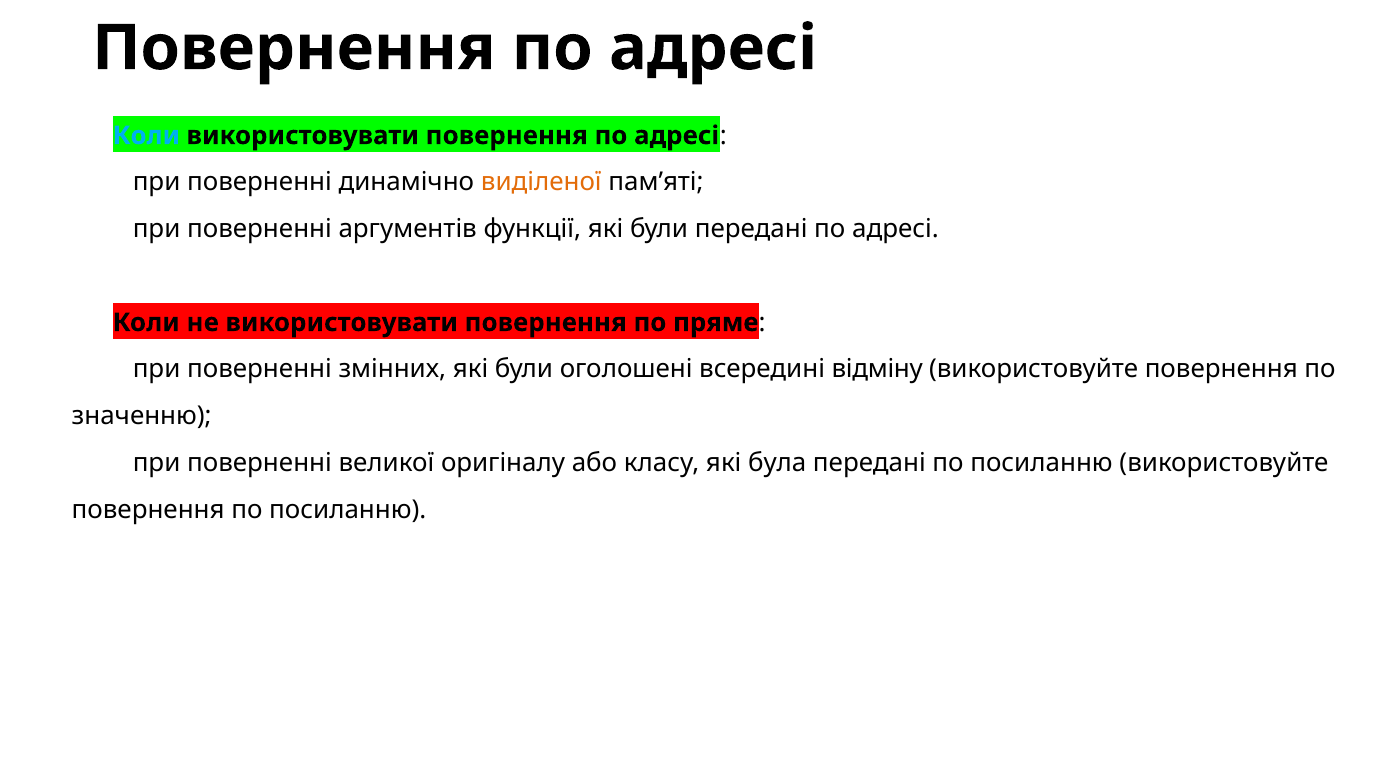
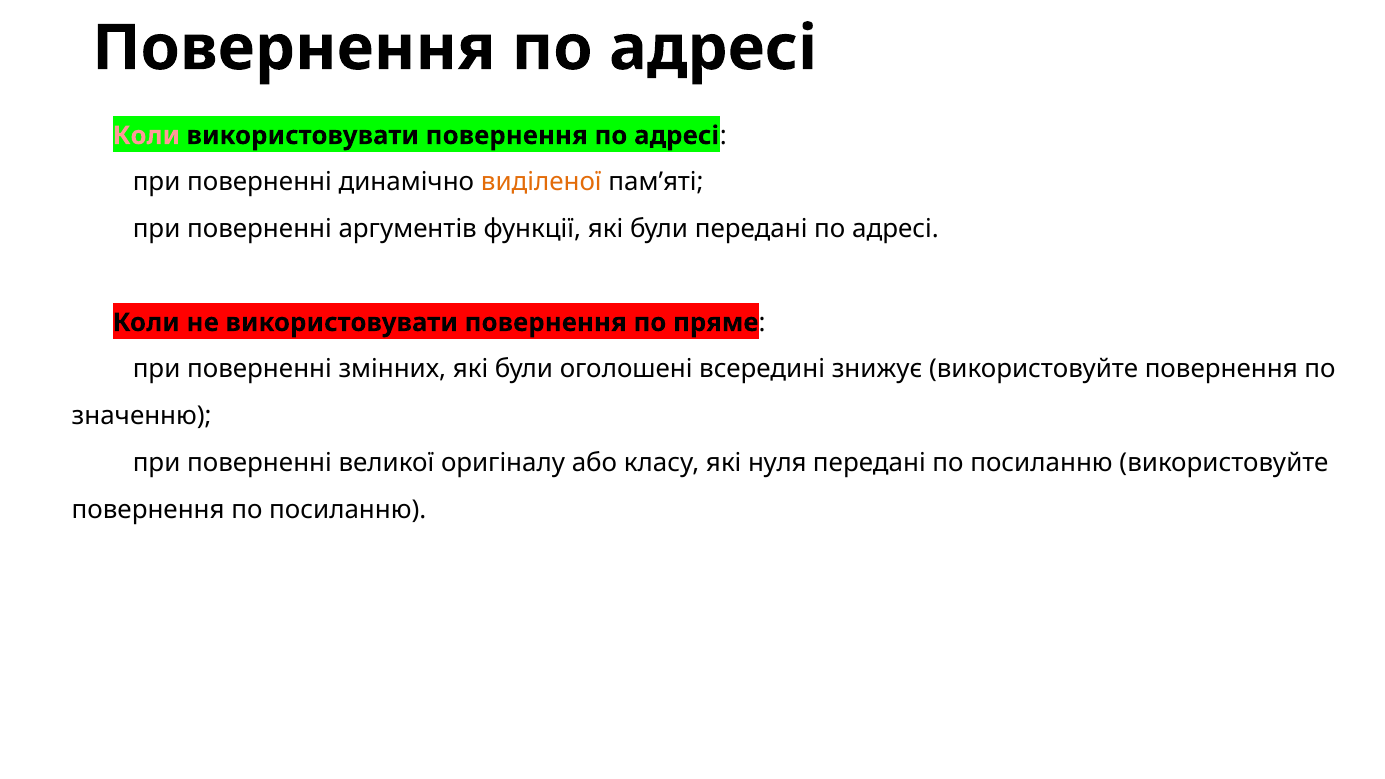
Коли colour: light blue -> pink (146, 136)
відміну: відміну -> знижує (877, 369)
була: була -> нуля (777, 463)
